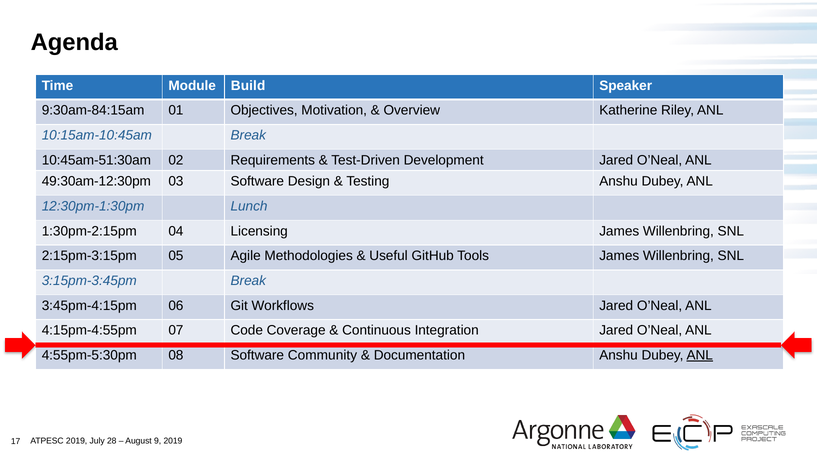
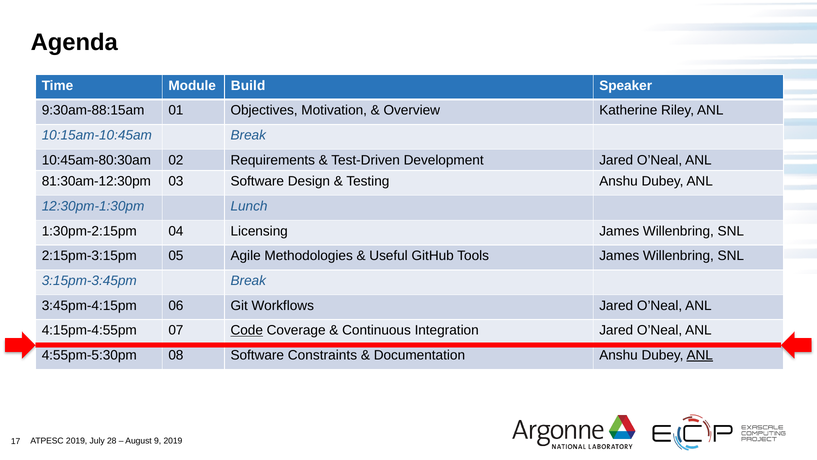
9:30am-84:15am: 9:30am-84:15am -> 9:30am-88:15am (93, 110)
10:45am-51:30am: 10:45am-51:30am -> 10:45am-80:30am (96, 160)
49:30am-12:30pm: 49:30am-12:30pm -> 81:30am-12:30pm (96, 181)
Code underline: none -> present (247, 330)
Community: Community -> Constraints (322, 355)
